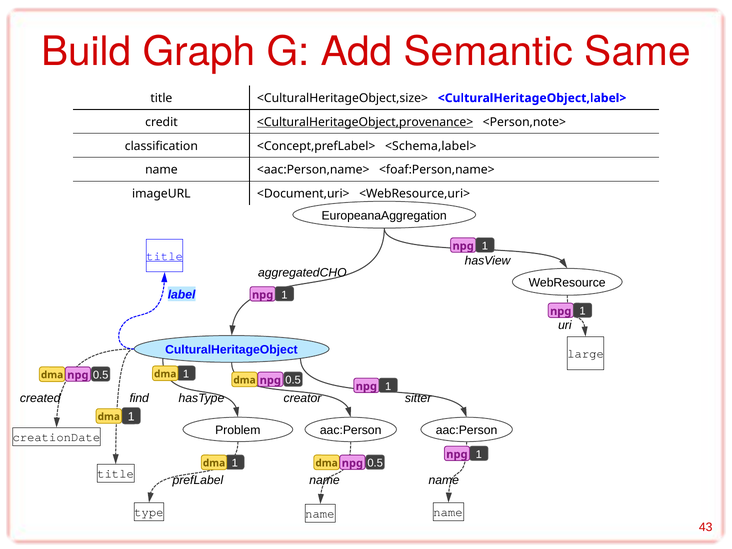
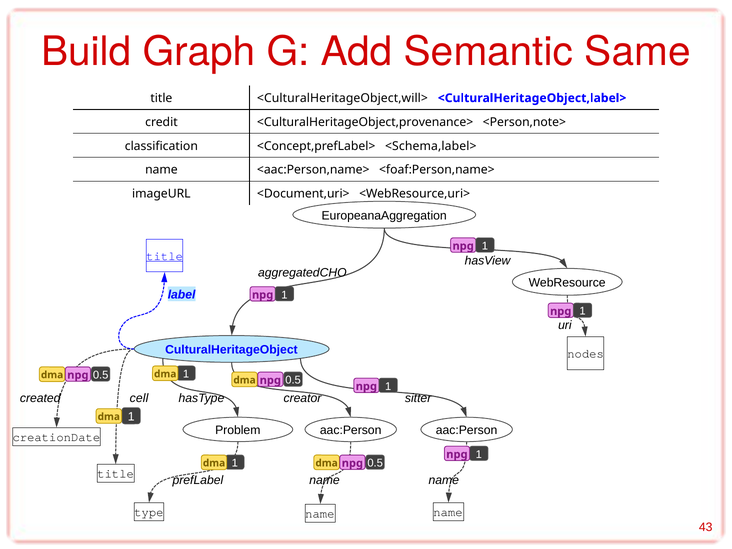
<CulturalHeritageObject,size>: <CulturalHeritageObject,size> -> <CulturalHeritageObject,will> (342, 98)
<CulturalHeritageObject,provenance> underline: present -> none (365, 122)
large: large -> nodes (586, 354)
find: find -> cell (139, 398)
